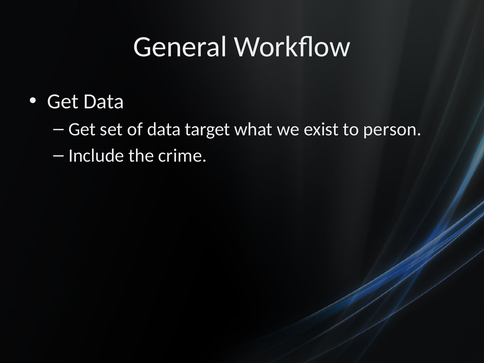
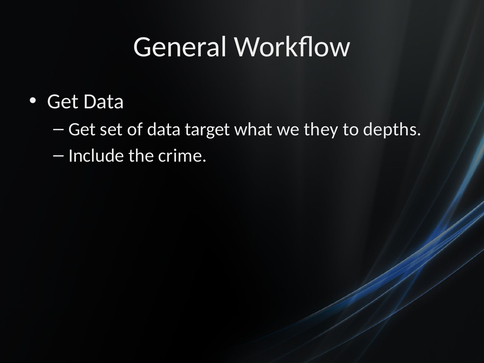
exist: exist -> they (321, 129)
person: person -> depths (392, 129)
